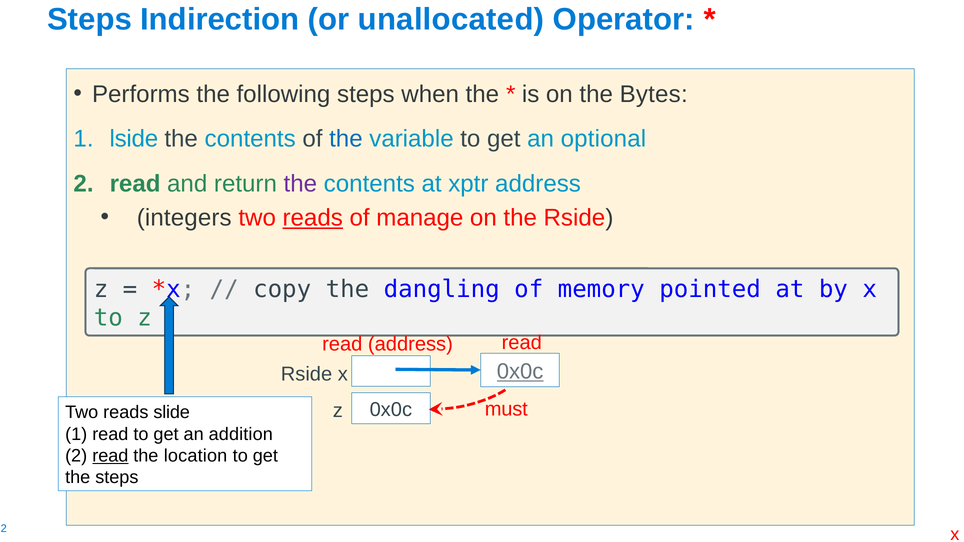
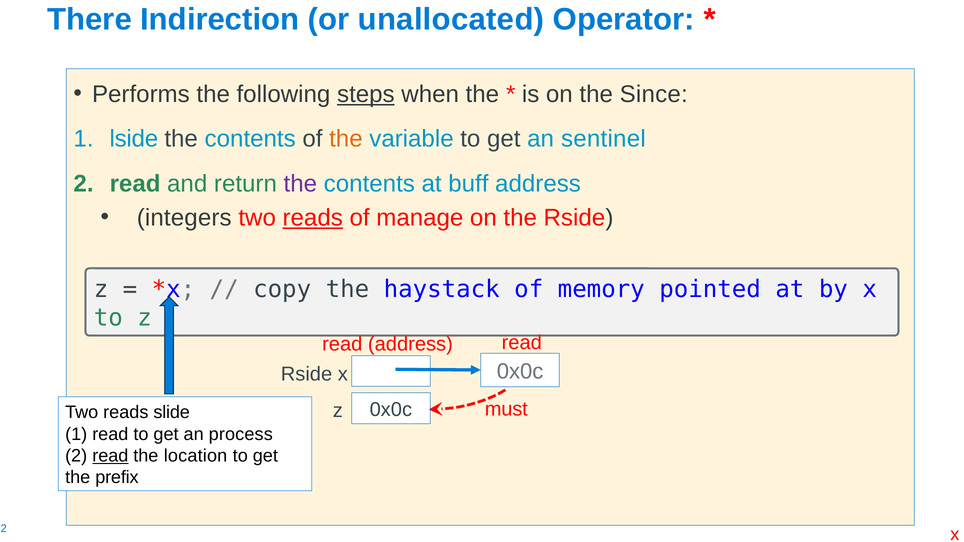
Steps: Steps -> There (90, 20)
steps underline: none -> present (366, 94)
Bytes: Bytes -> Since (654, 94)
the colour: blue -> orange (346, 139)
optional: optional -> sentinel (603, 139)
xptr: xptr -> buff (468, 184)
dangling: dangling -> haystack (442, 289)
0x0c underline: present -> none (520, 372)
addition: addition -> process (241, 434)
the steps: steps -> prefix (117, 478)
